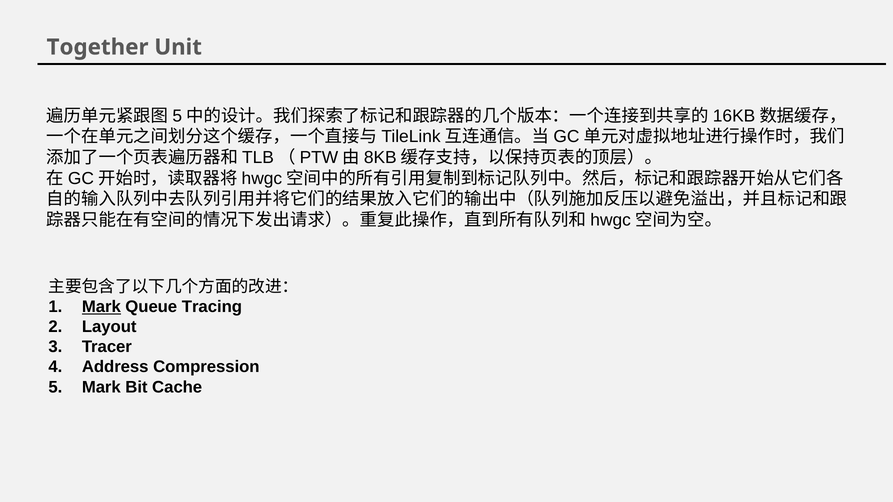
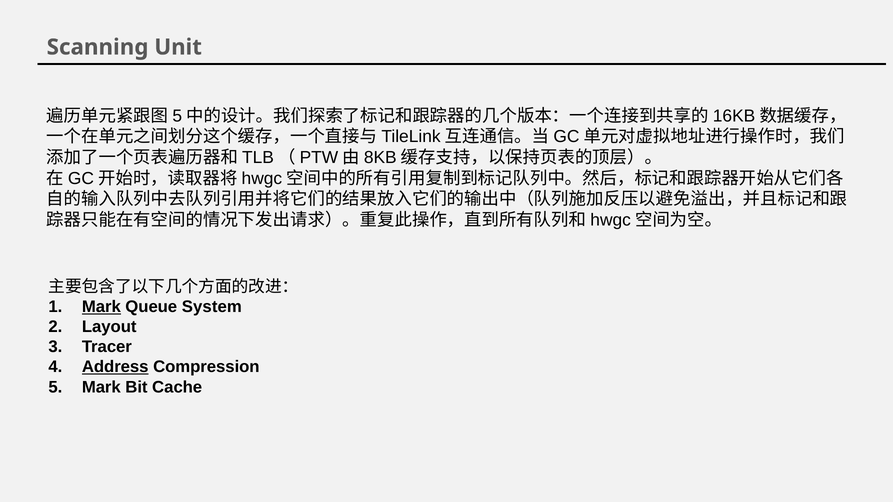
Together: Together -> Scanning (98, 47)
Tracing: Tracing -> System (212, 307)
Address underline: none -> present (115, 367)
